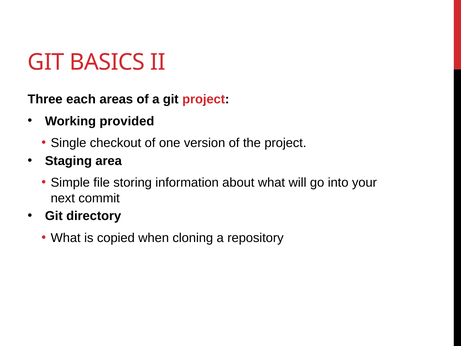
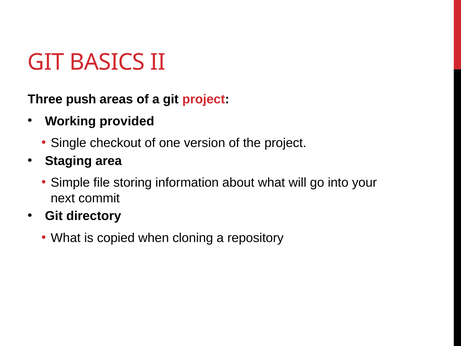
each: each -> push (81, 99)
